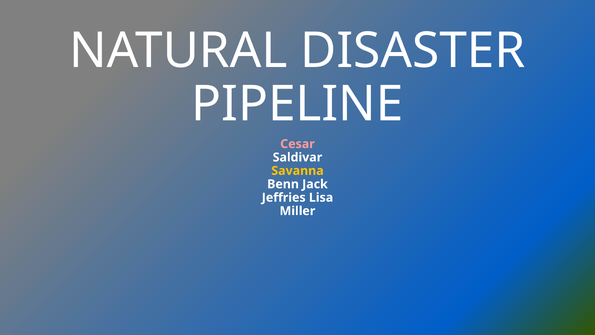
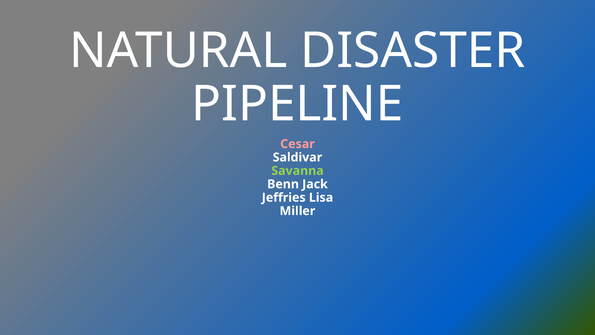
Savanna colour: yellow -> light green (297, 171)
